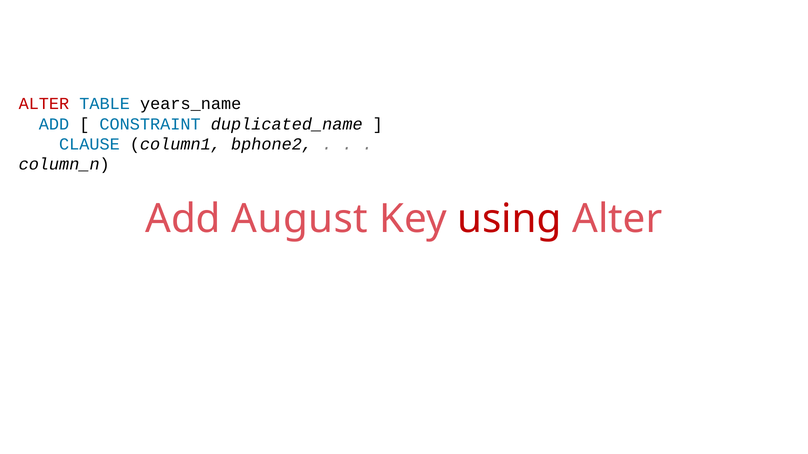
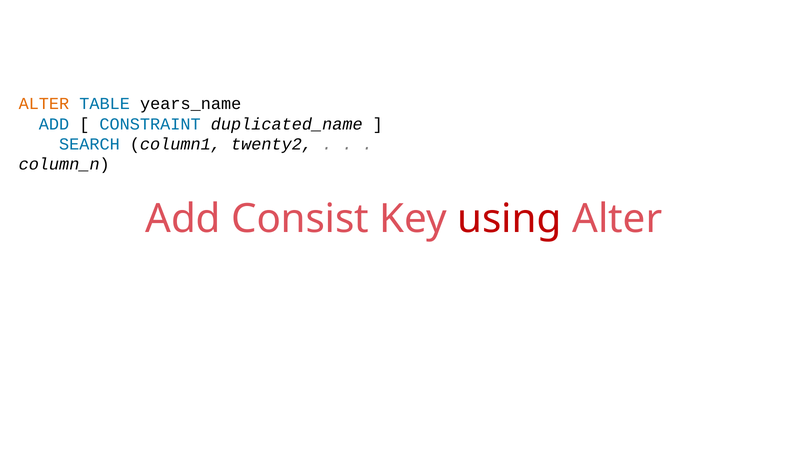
ALTER colour: red -> orange (44, 104)
CLAUSE: CLAUSE -> SEARCH (89, 144)
bphone2: bphone2 -> twenty2 (272, 144)
August: August -> Consist (300, 219)
